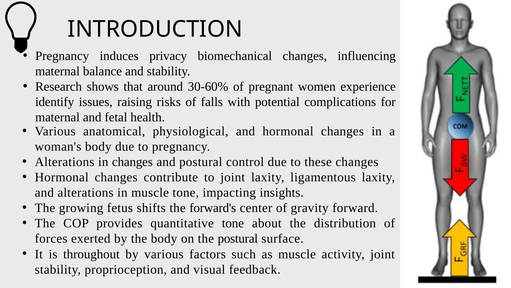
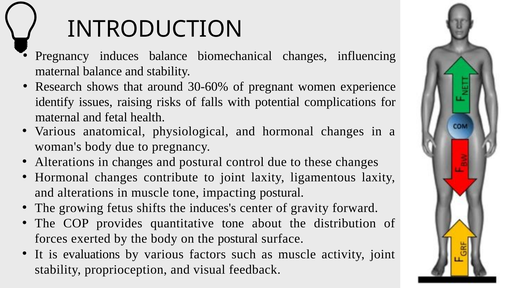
induces privacy: privacy -> balance (168, 56)
impacting insights: insights -> postural (282, 192)
forward's: forward's -> induces's (213, 208)
throughout: throughout -> evaluations (92, 254)
